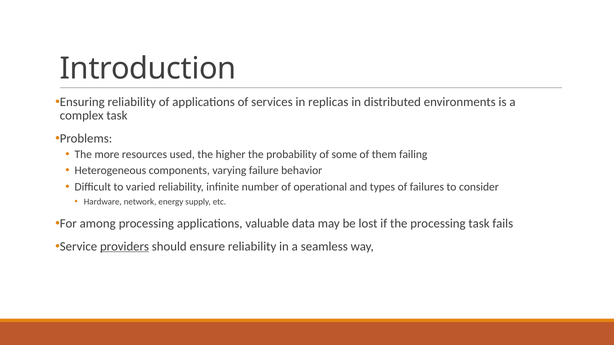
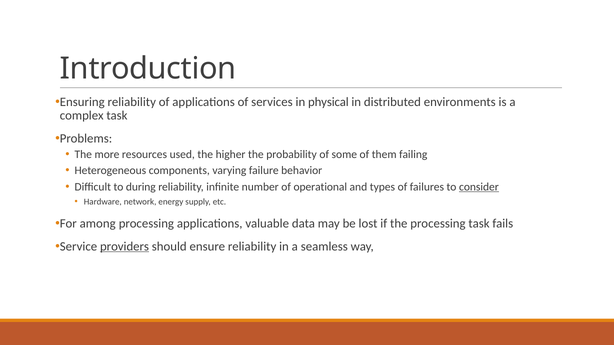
replicas: replicas -> physical (328, 102)
varied: varied -> during (141, 187)
consider underline: none -> present (479, 187)
